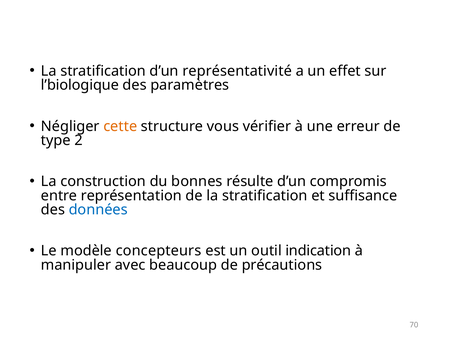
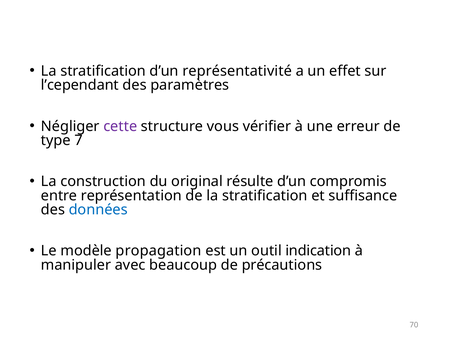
l’biologique: l’biologique -> l’cependant (80, 85)
cette colour: orange -> purple (120, 126)
2: 2 -> 7 (79, 140)
bonnes: bonnes -> original (197, 181)
concepteurs: concepteurs -> propagation (159, 250)
